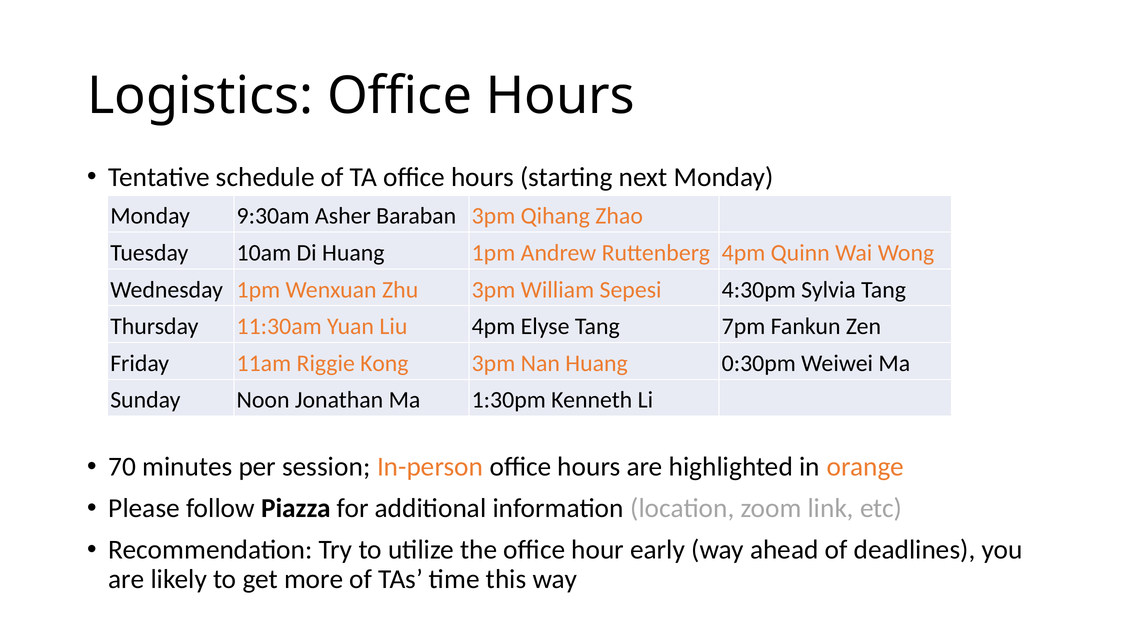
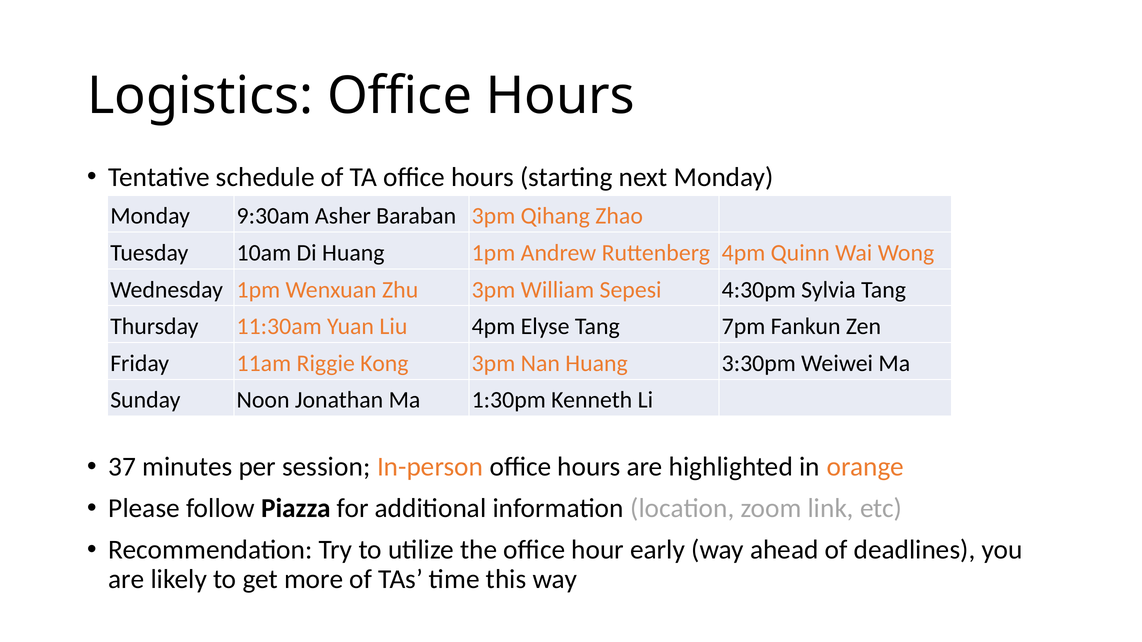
0:30pm: 0:30pm -> 3:30pm (759, 364)
70: 70 -> 37 (122, 467)
